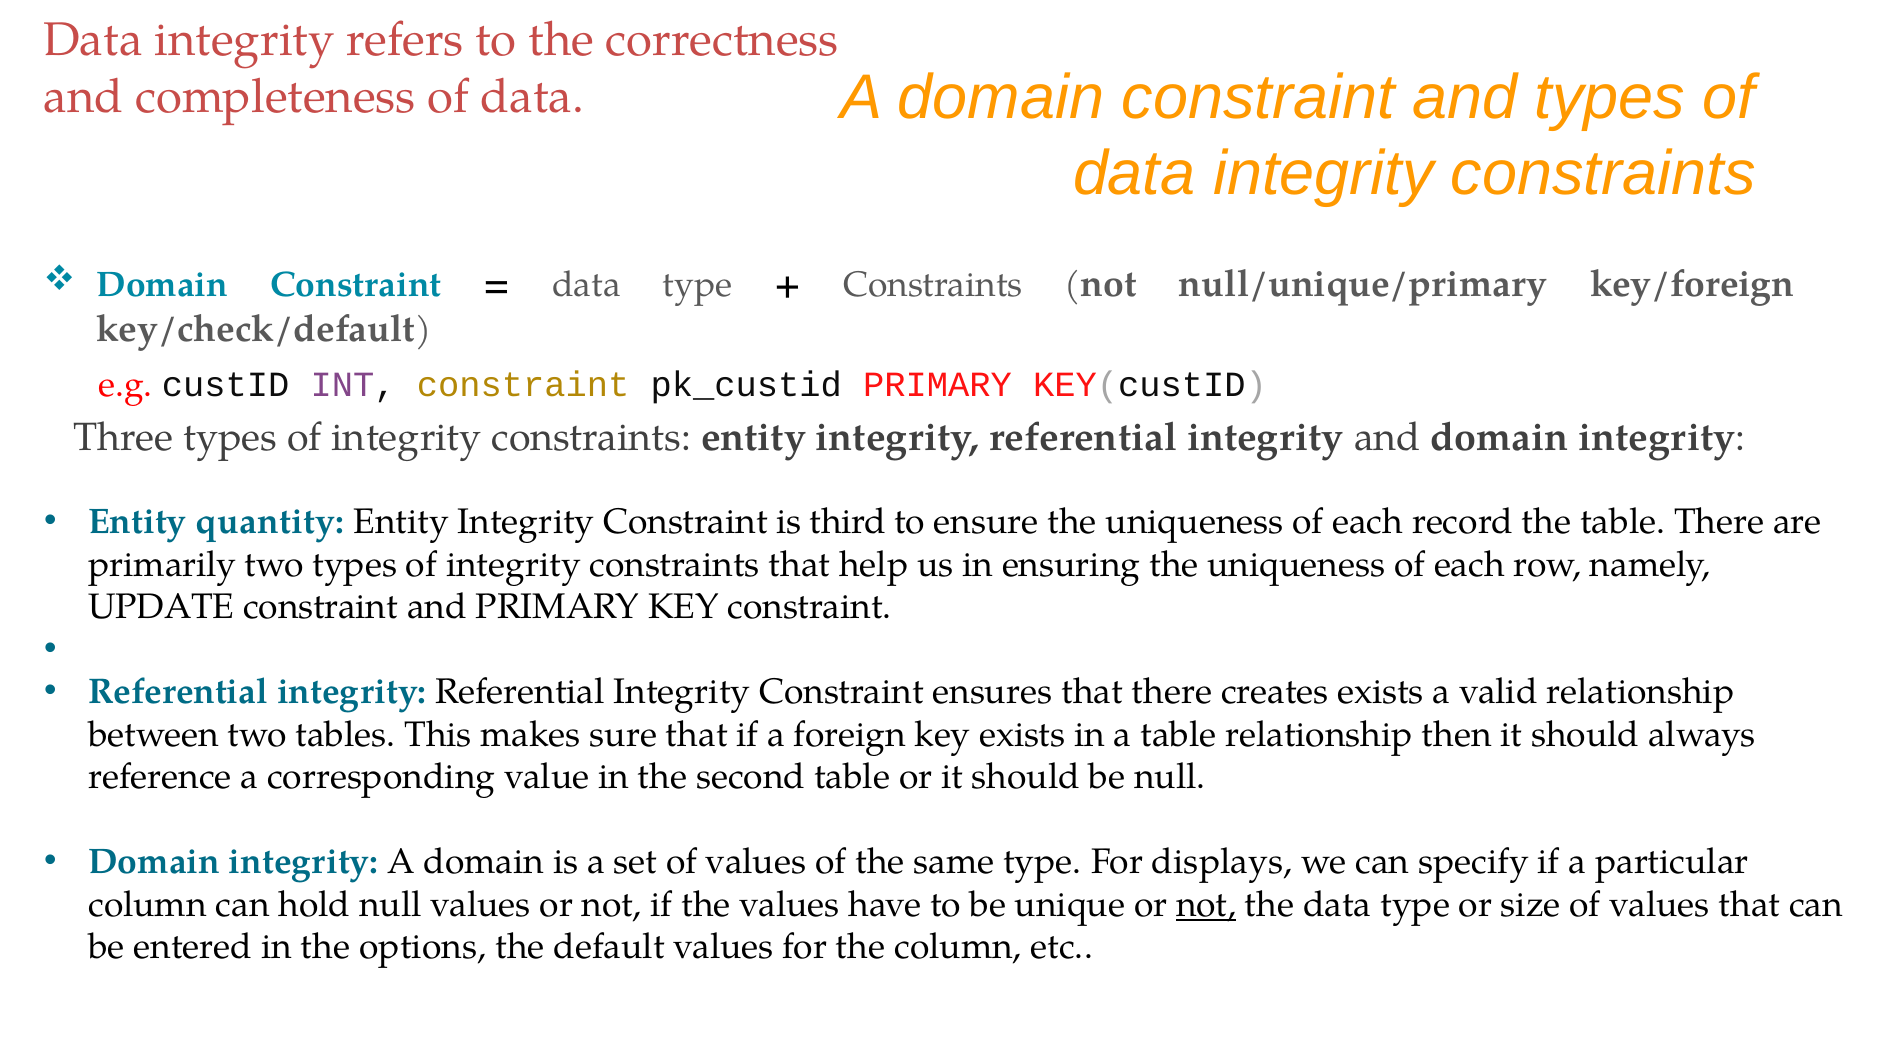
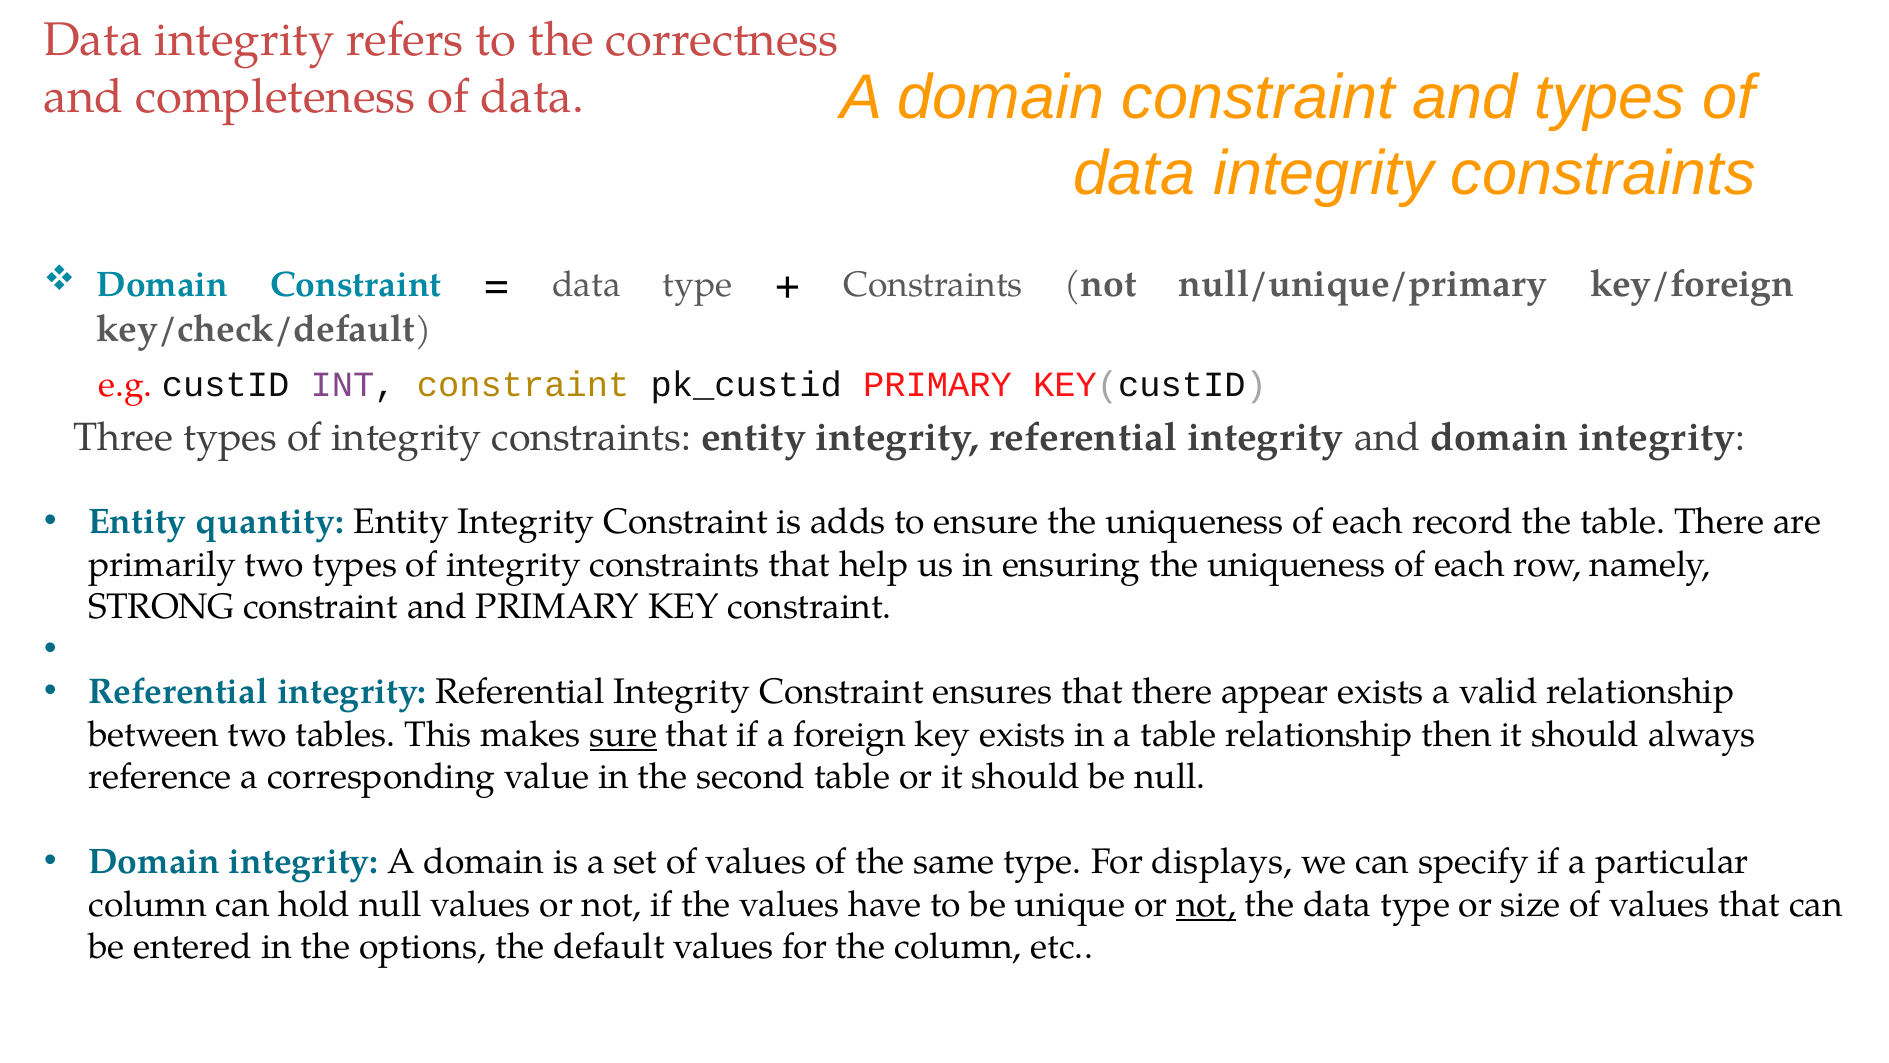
third: third -> adds (848, 522)
UPDATE: UPDATE -> STRONG (162, 607)
creates: creates -> appear (1275, 692)
sure underline: none -> present (623, 734)
